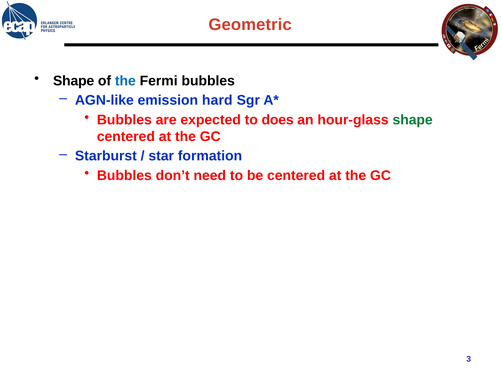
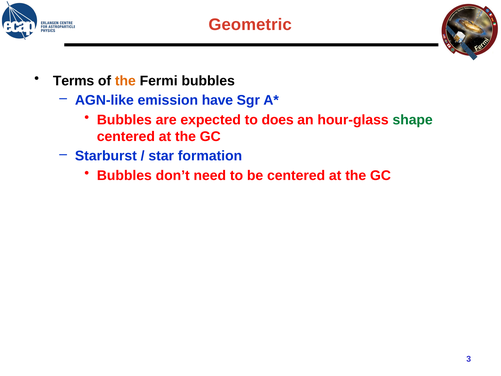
Shape: Shape -> Terms (74, 81)
the colour: blue -> orange (125, 81)
hard: hard -> have (217, 100)
